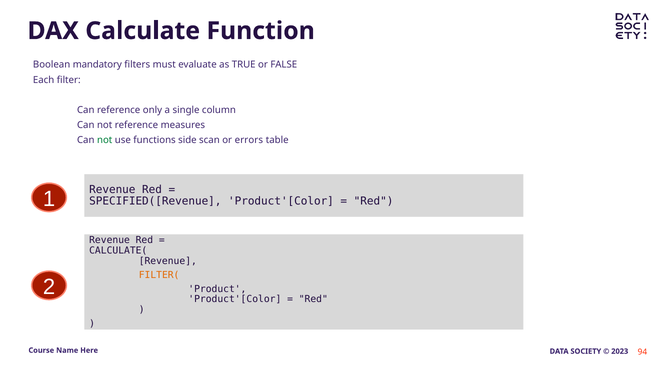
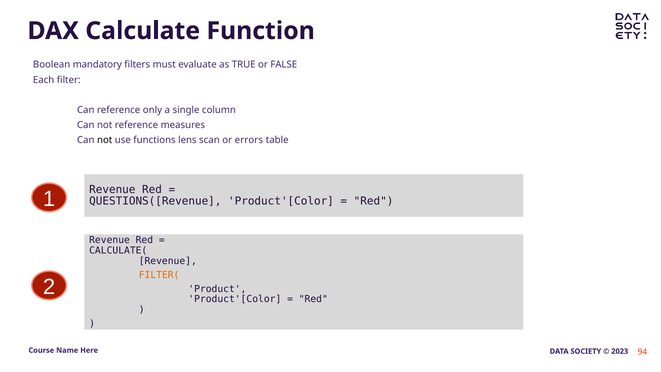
not colour: green -> black (105, 140)
side: side -> lens (187, 140)
SPECIFIED([Revenue: SPECIFIED([Revenue -> QUESTIONS([Revenue (155, 201)
